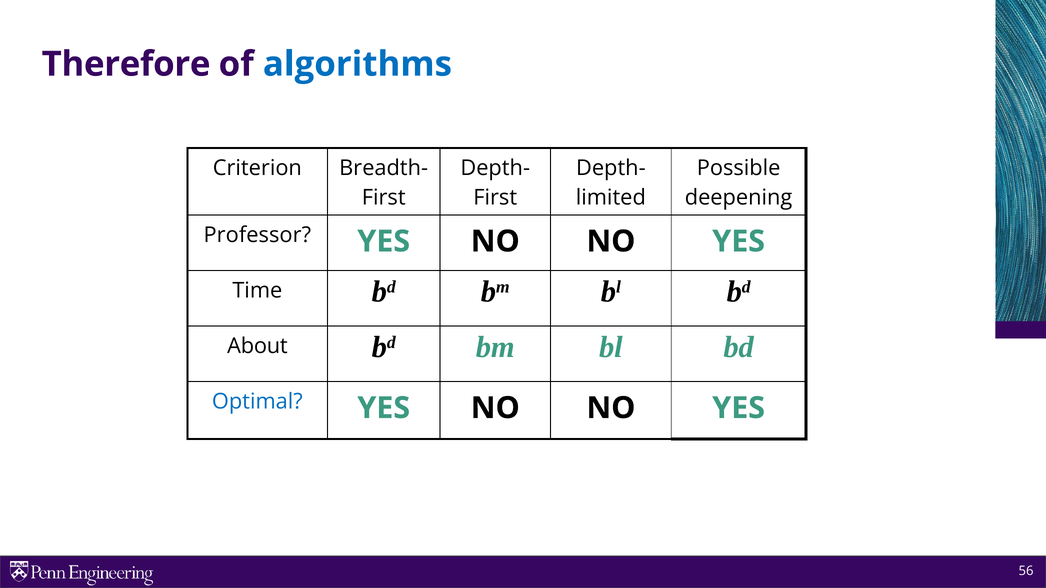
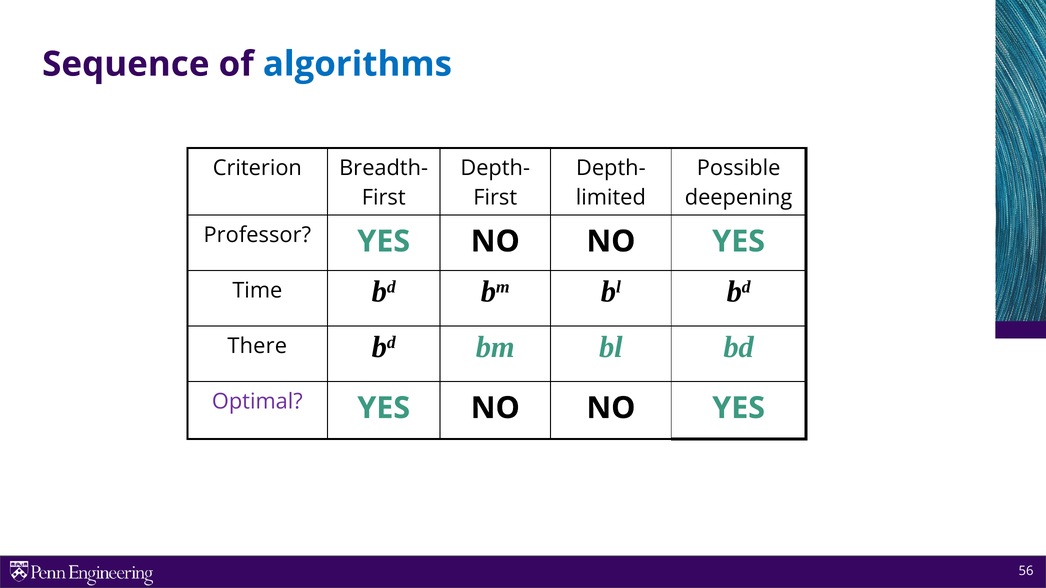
Therefore: Therefore -> Sequence (126, 64)
About: About -> There (257, 346)
Optimal colour: blue -> purple (257, 402)
